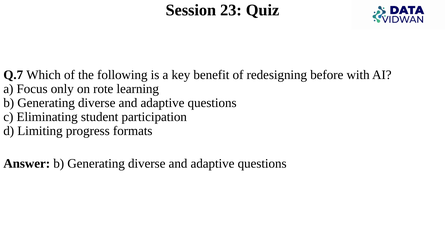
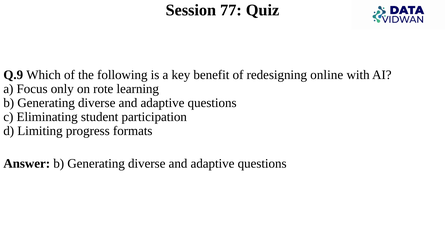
23: 23 -> 77 (231, 10)
Q.7: Q.7 -> Q.9 (13, 75)
before: before -> online (327, 75)
